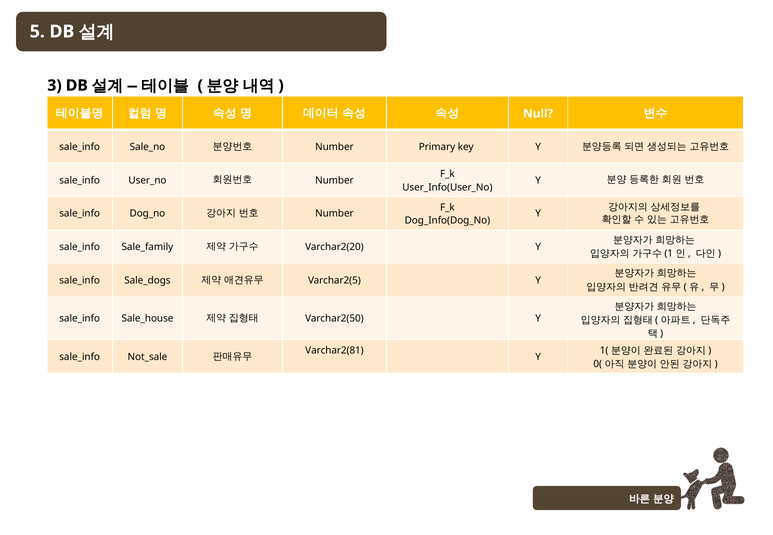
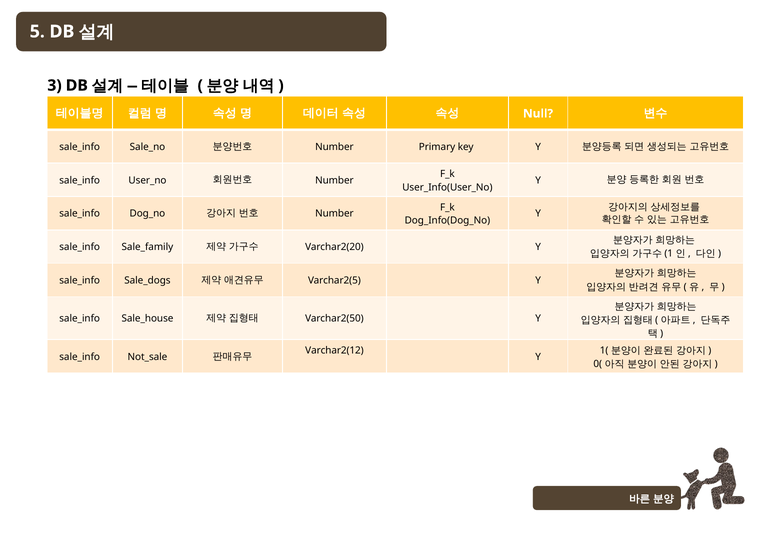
Varchar2(81: Varchar2(81 -> Varchar2(12 (334, 351)
